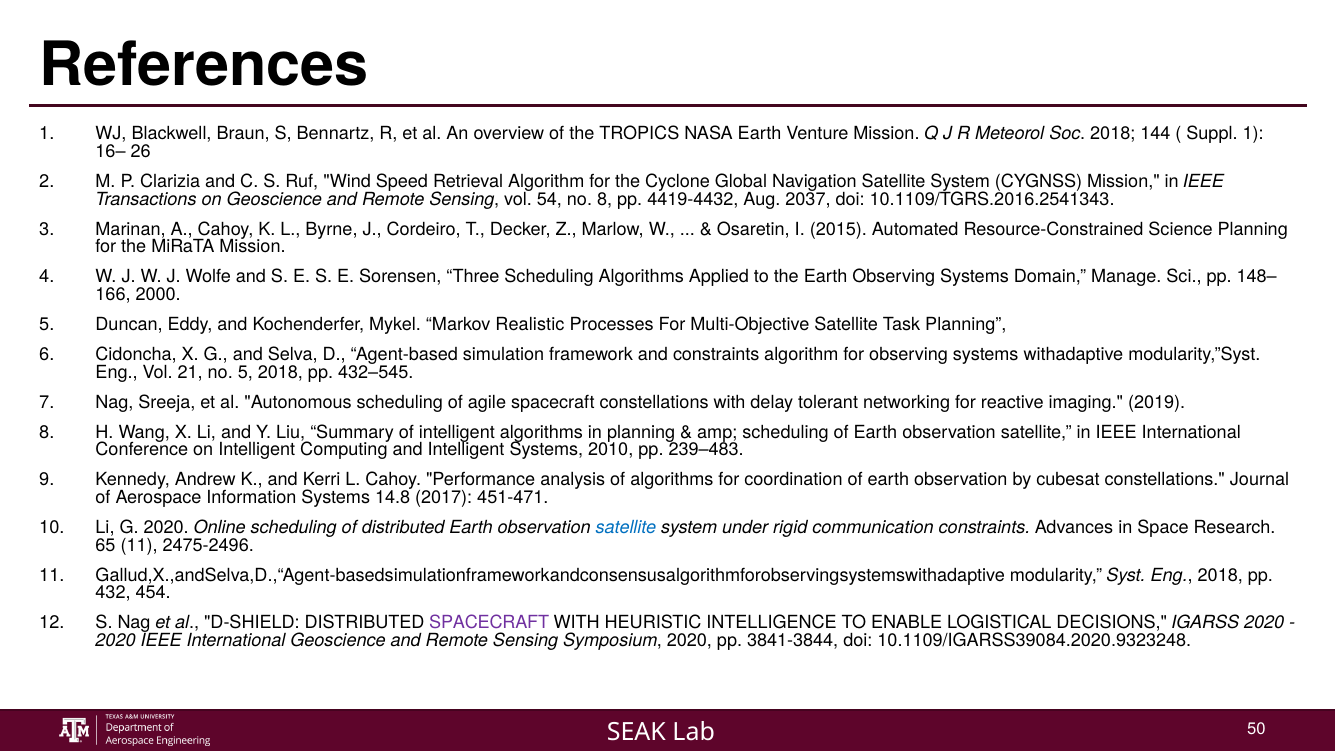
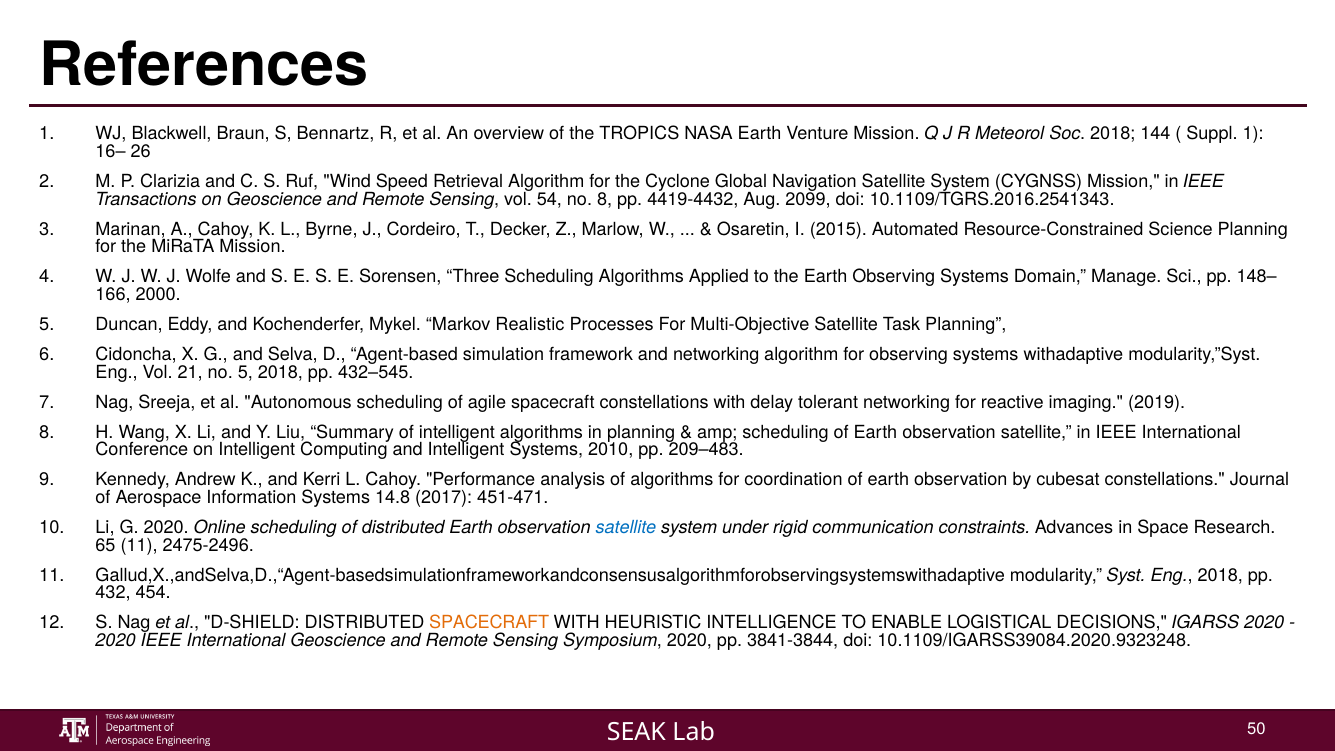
2037: 2037 -> 2099 (808, 199)
and constraints: constraints -> networking (716, 355)
239–483: 239–483 -> 209–483 (706, 450)
SPACECRAFT colour: purple -> orange (489, 623)
